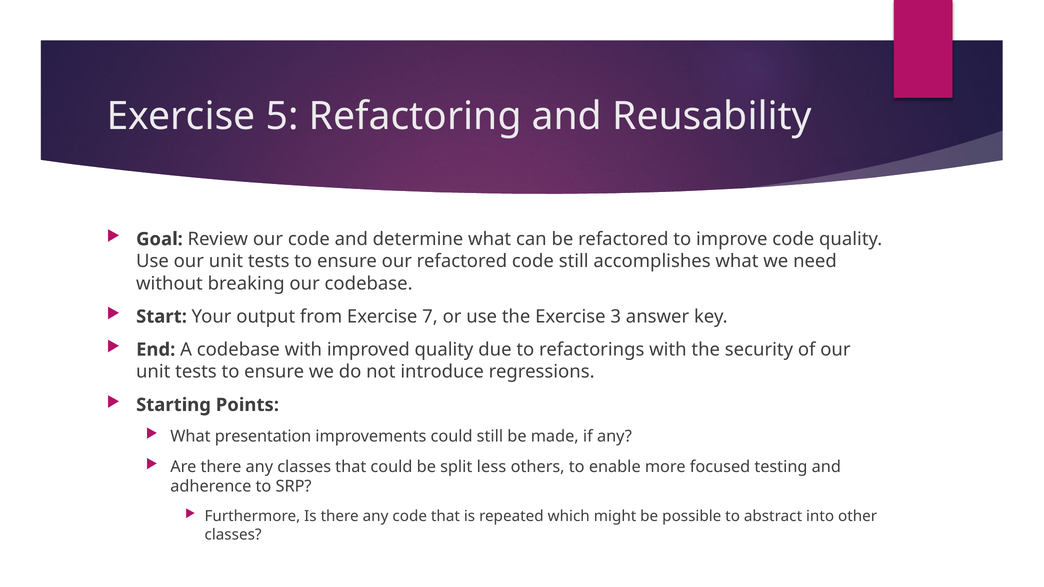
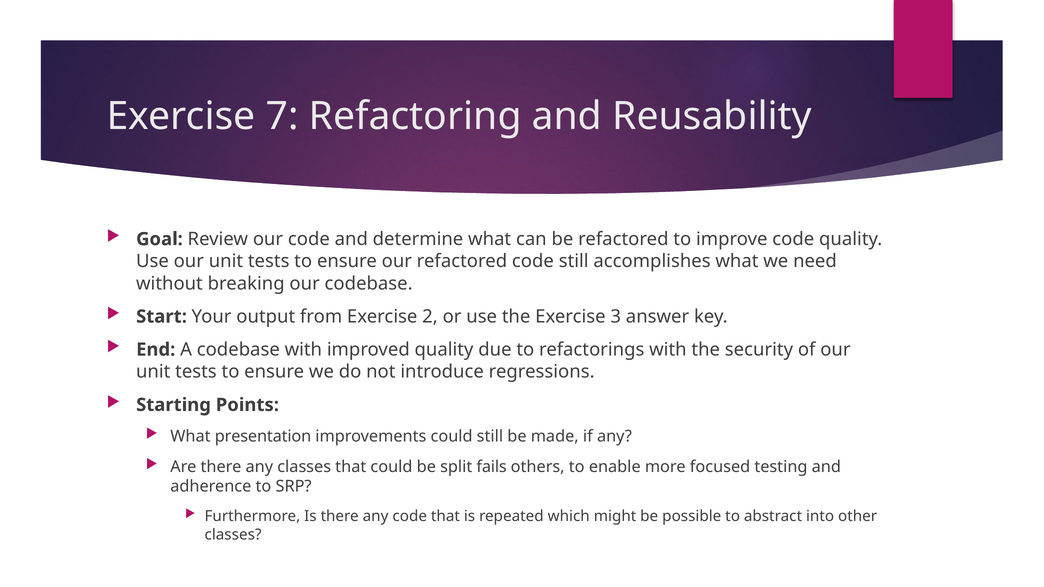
5: 5 -> 7 (282, 116)
7: 7 -> 2 (430, 317)
less: less -> fails (492, 467)
